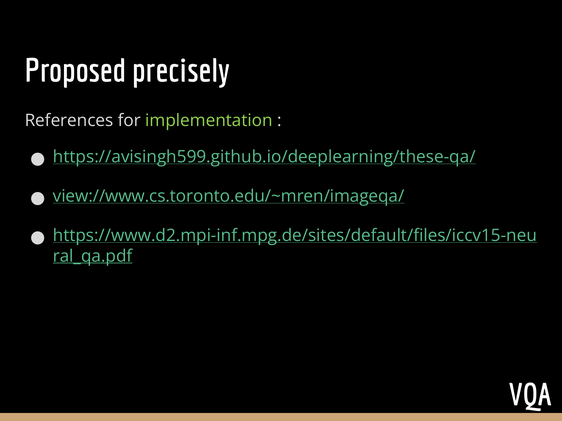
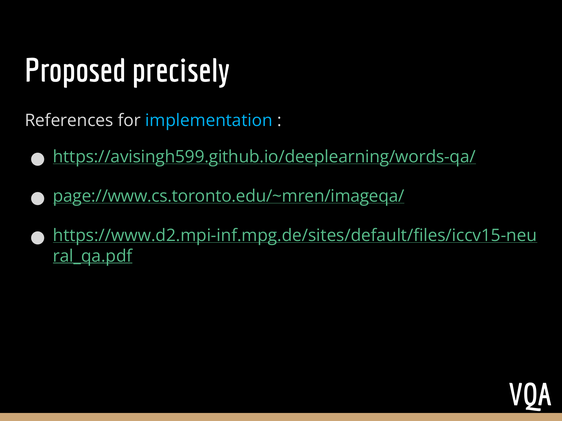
implementation colour: light green -> light blue (209, 121)
https://avisingh599.github.io/deeplearning/these-qa/: https://avisingh599.github.io/deeplearning/these-qa/ -> https://avisingh599.github.io/deeplearning/words-qa/ (264, 157)
view://www.cs.toronto.edu/~mren/imageqa/: view://www.cs.toronto.edu/~mren/imageqa/ -> page://www.cs.toronto.edu/~mren/imageqa/ (229, 197)
